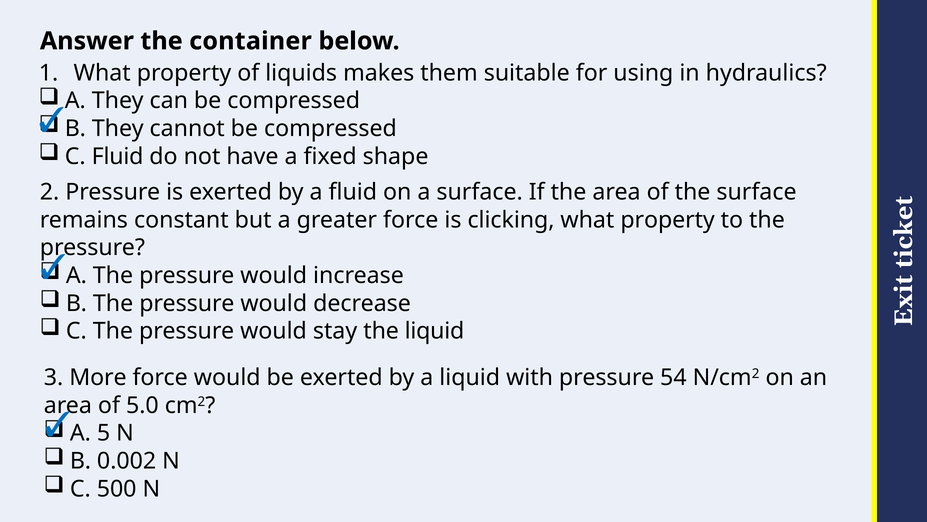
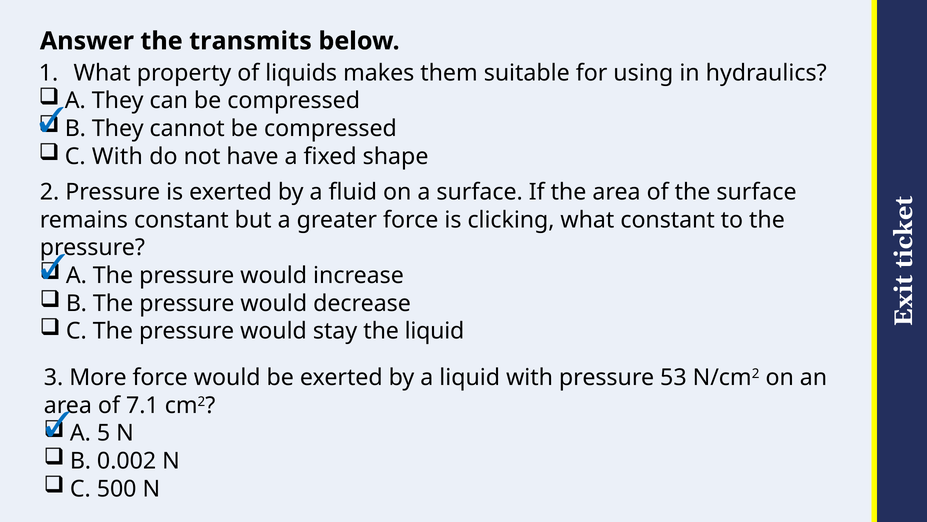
container: container -> transmits (251, 41)
C Fluid: Fluid -> With (117, 156)
property: property -> constant (668, 220)
54: 54 -> 53 (673, 377)
5.0: 5.0 -> 7.1 (142, 405)
